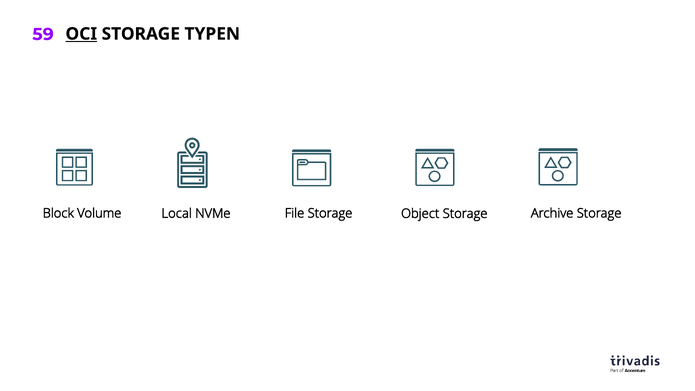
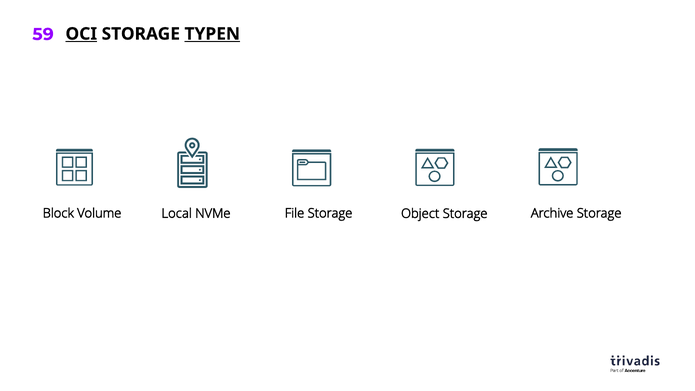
TYPEN underline: none -> present (212, 34)
